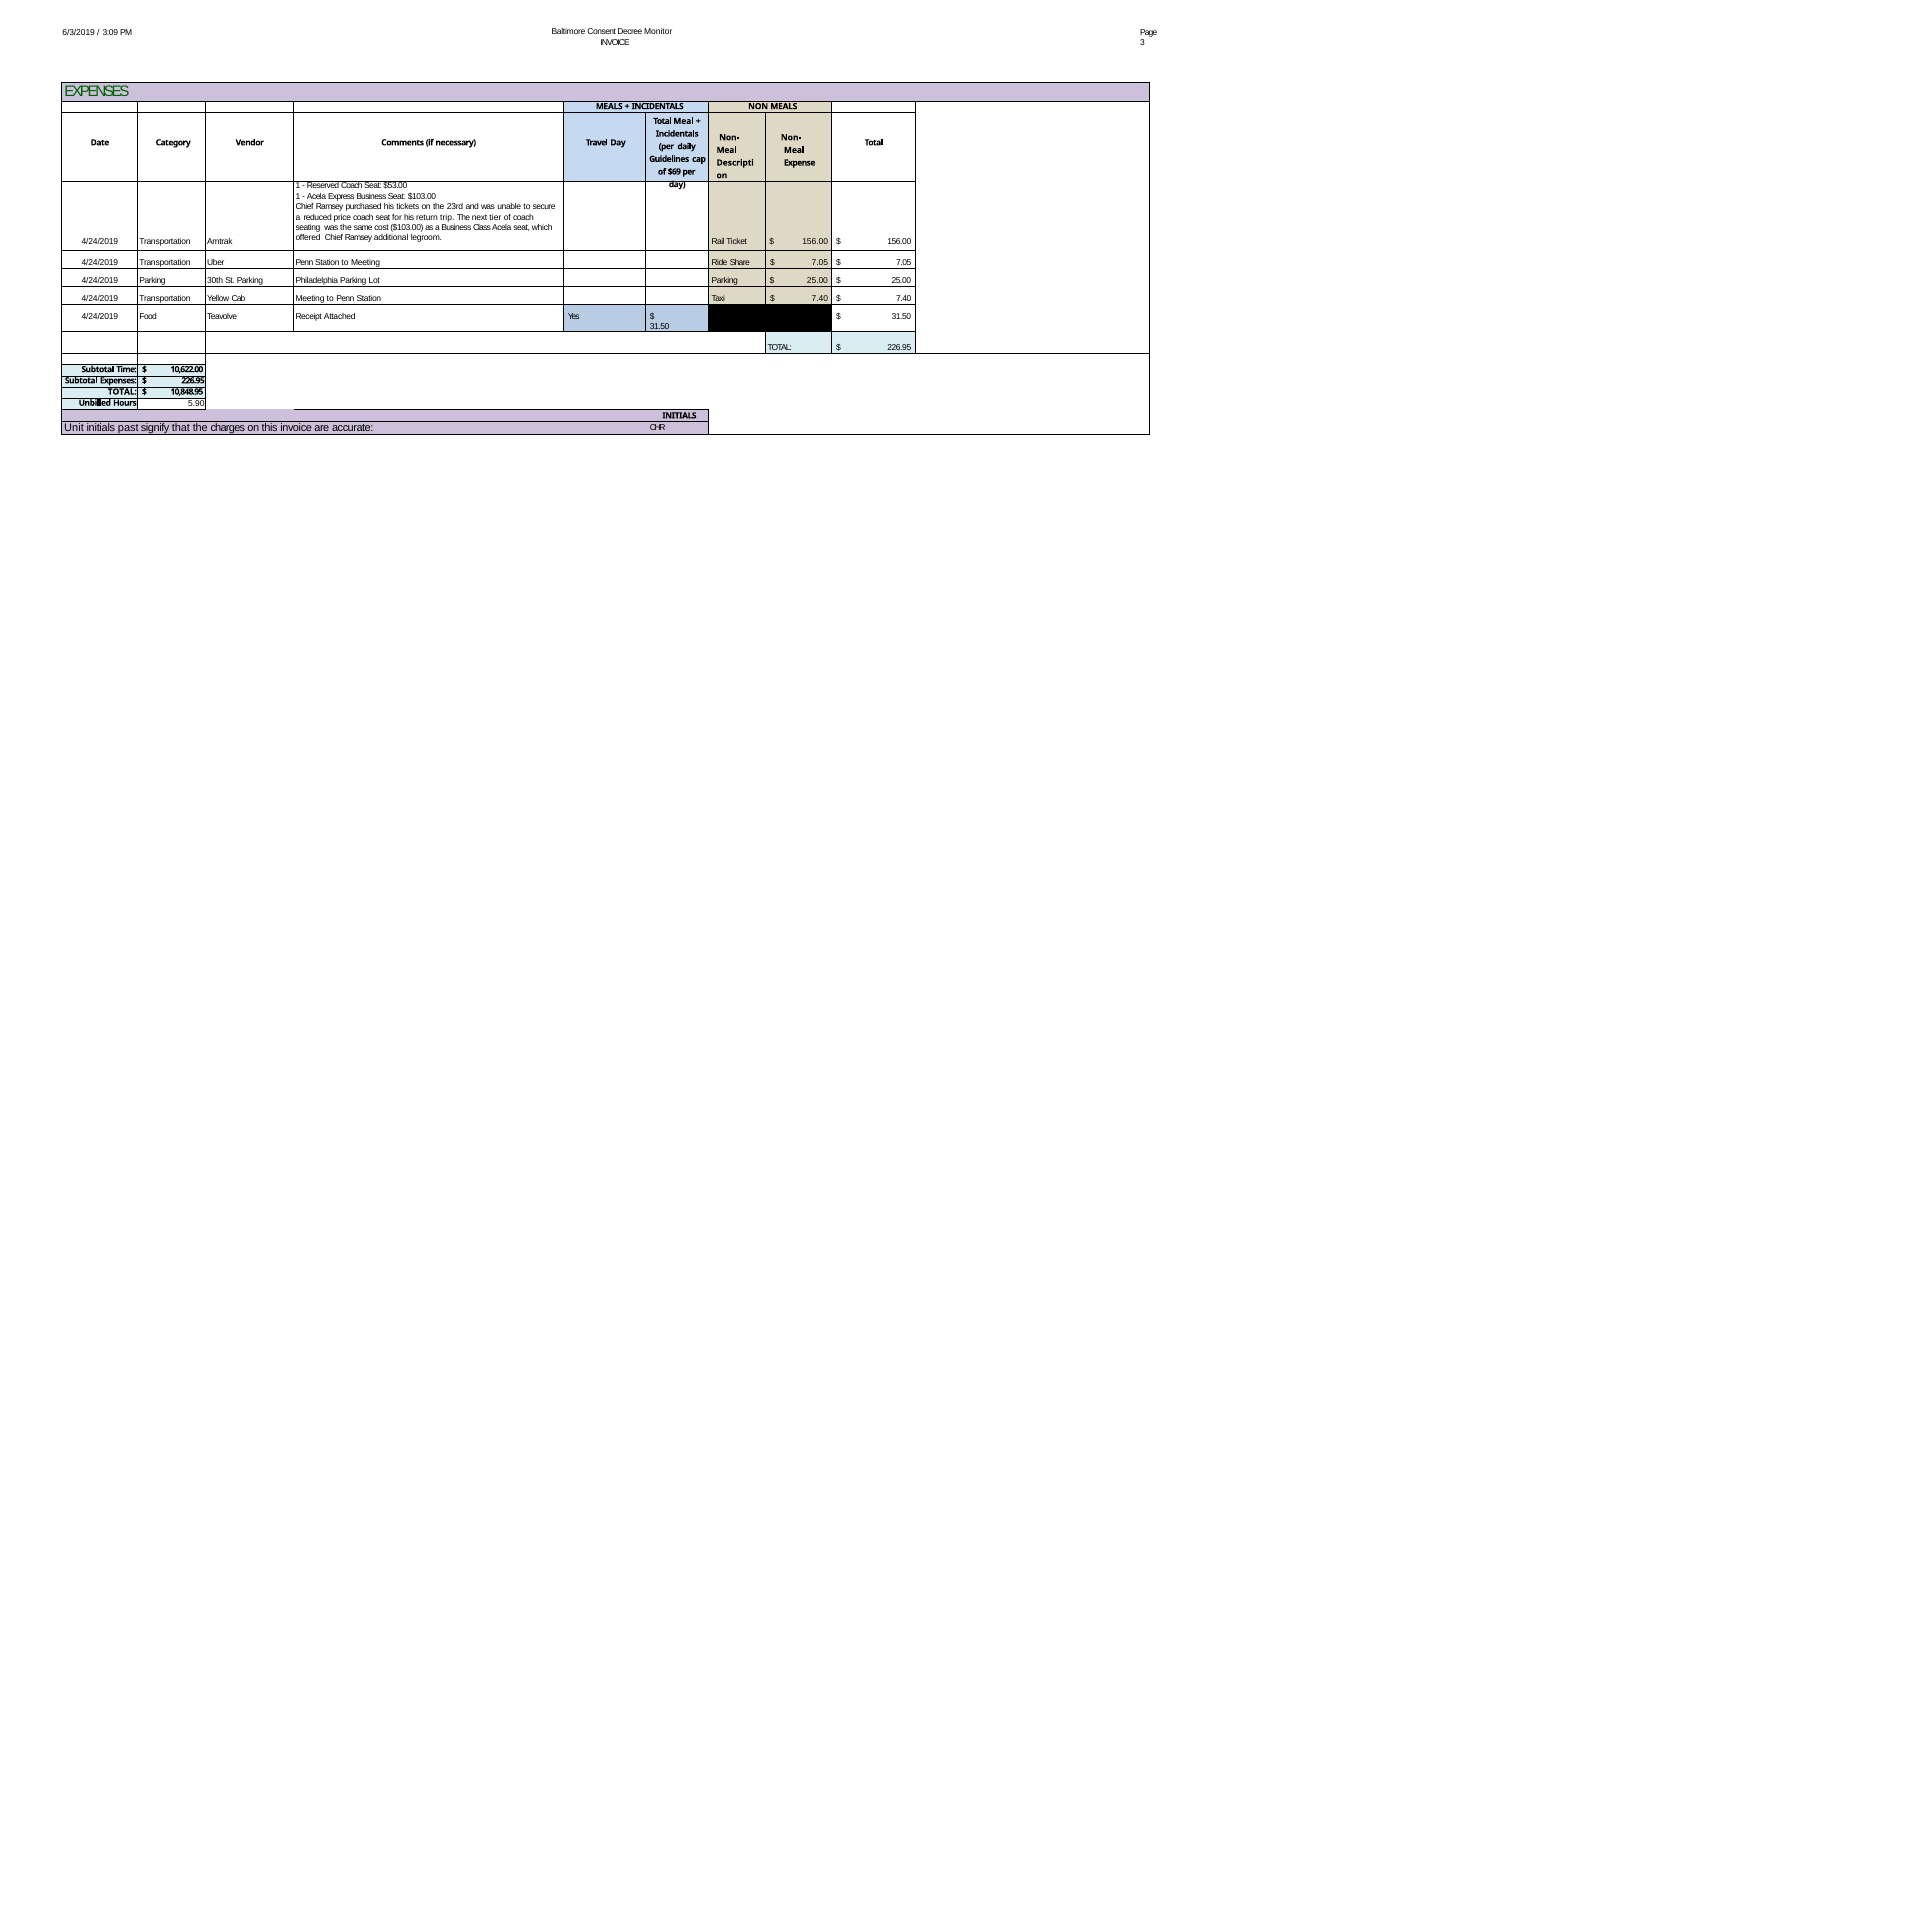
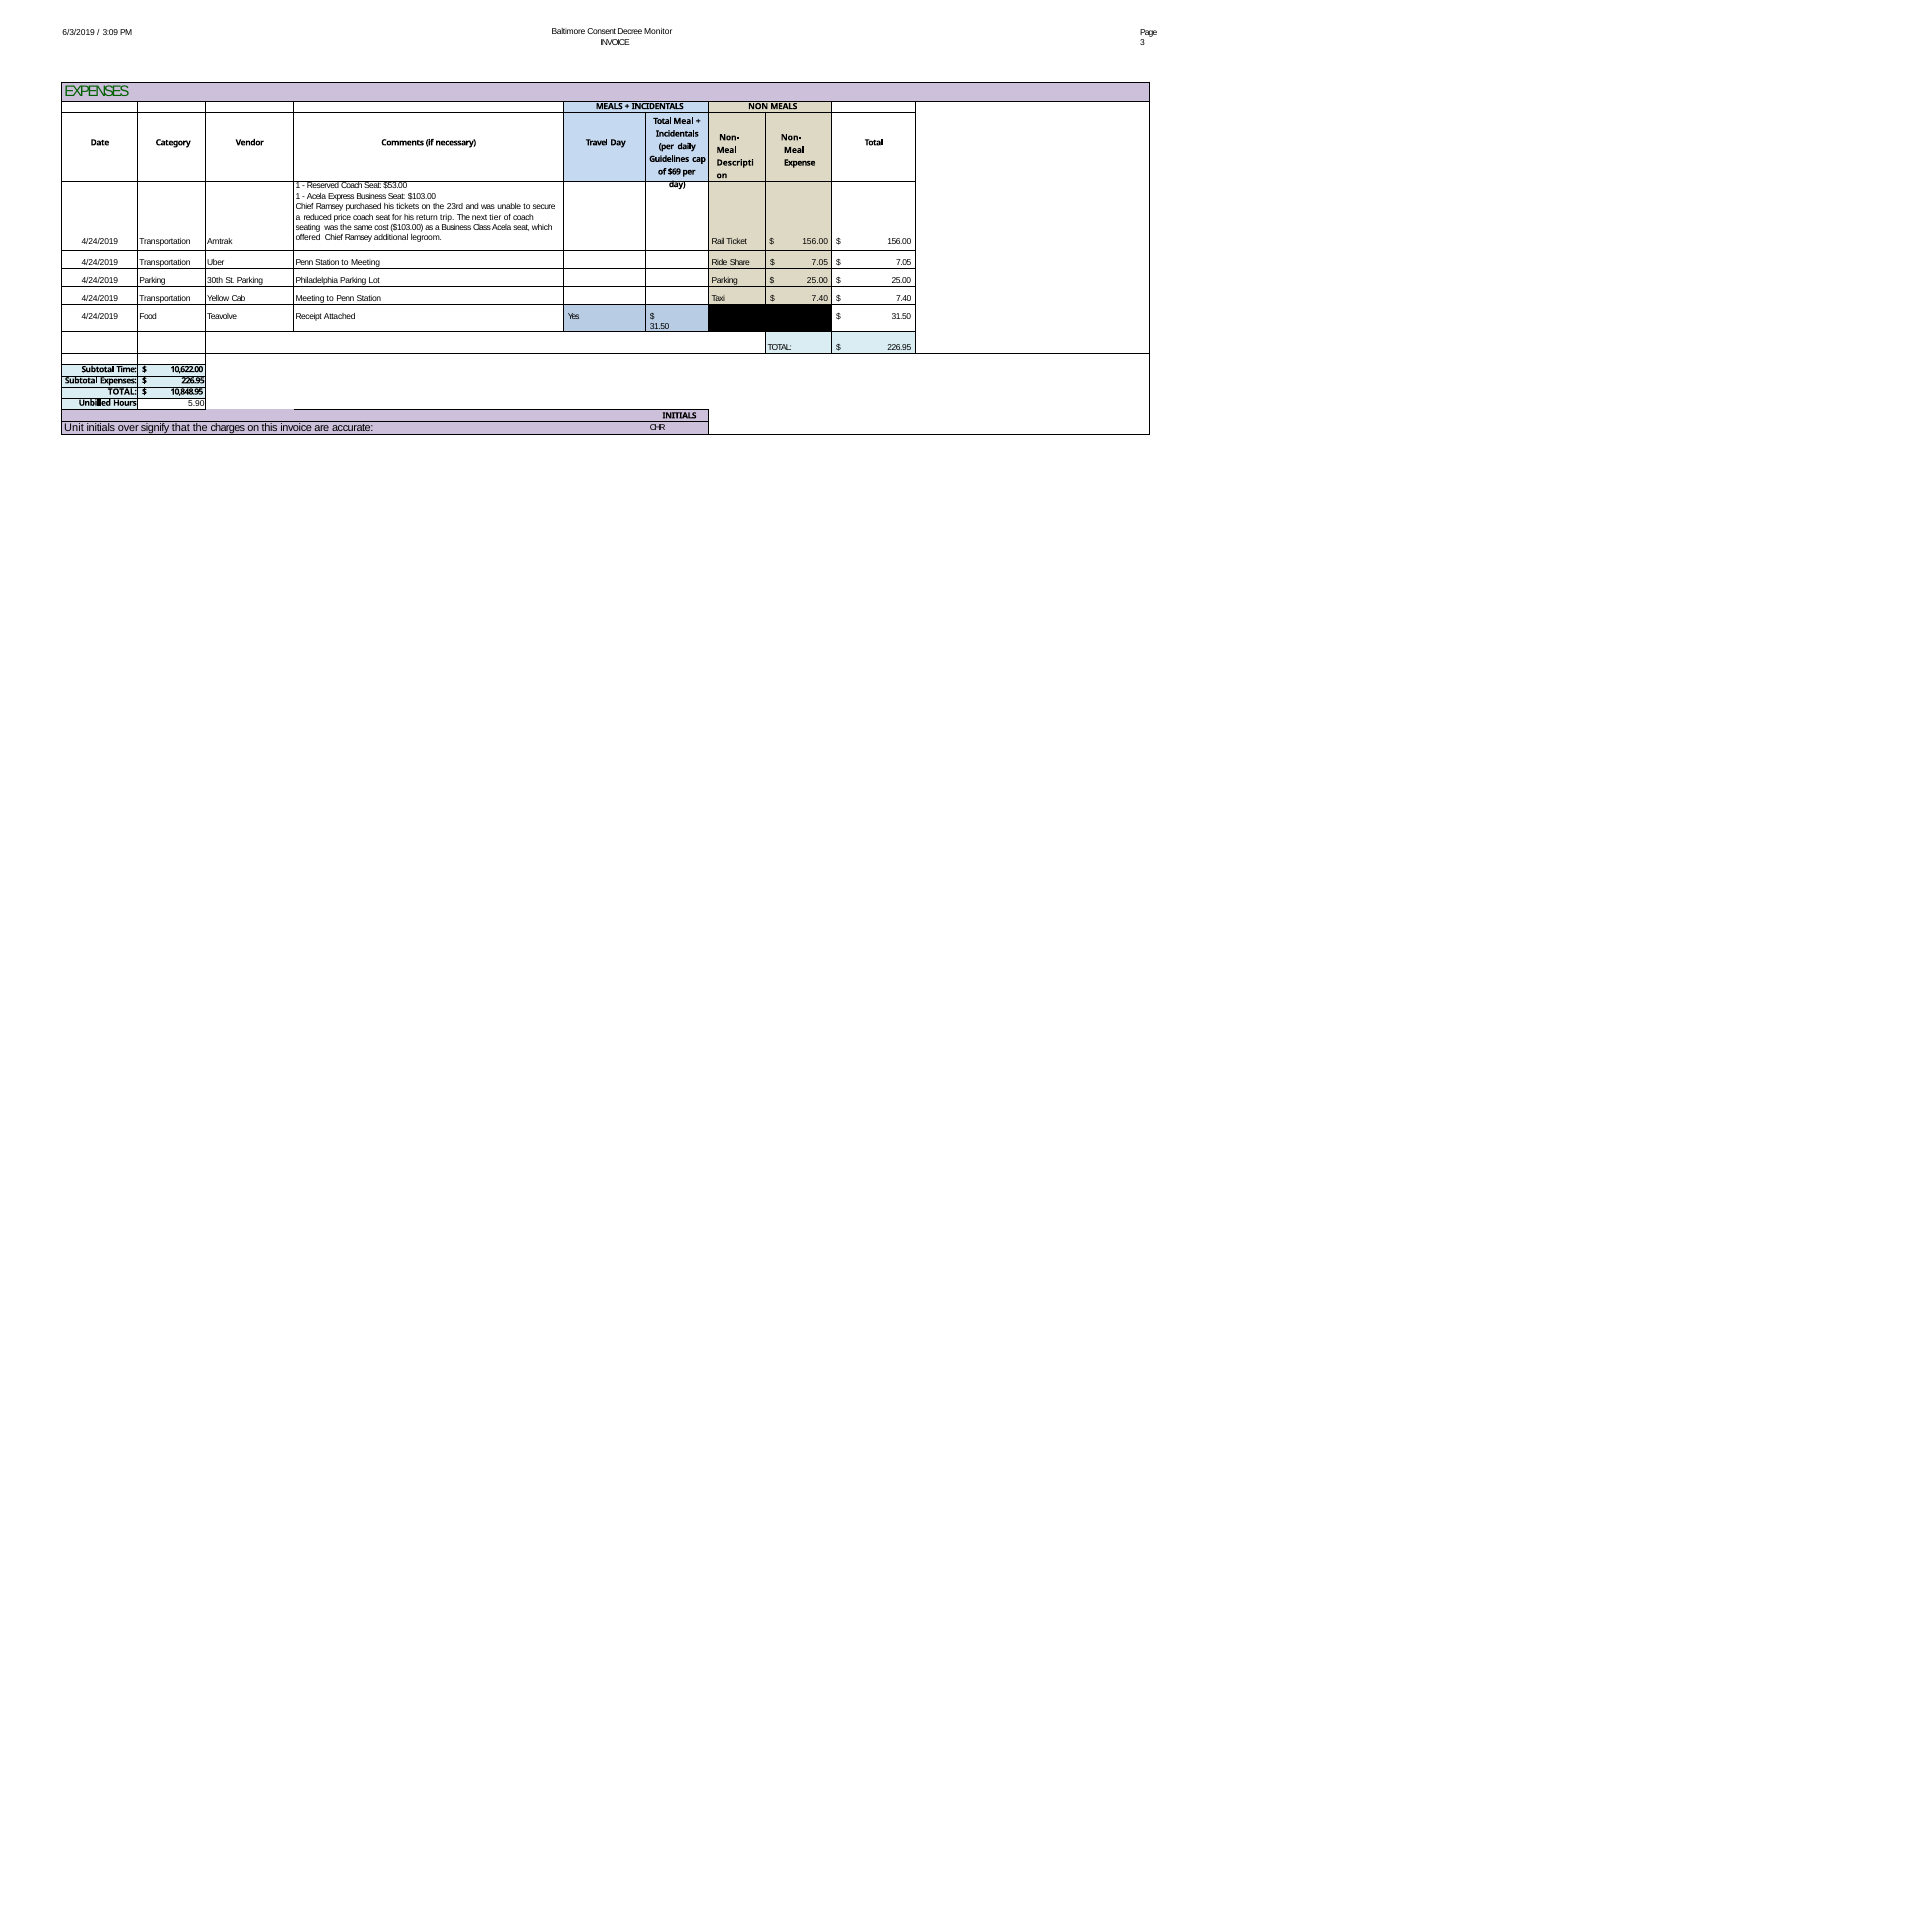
past: past -> over (128, 428)
